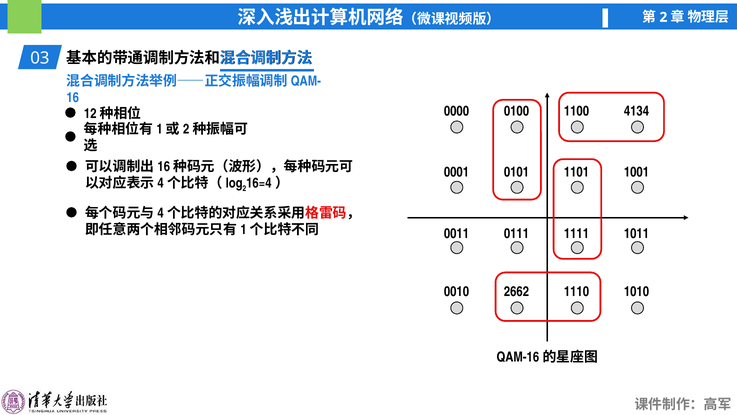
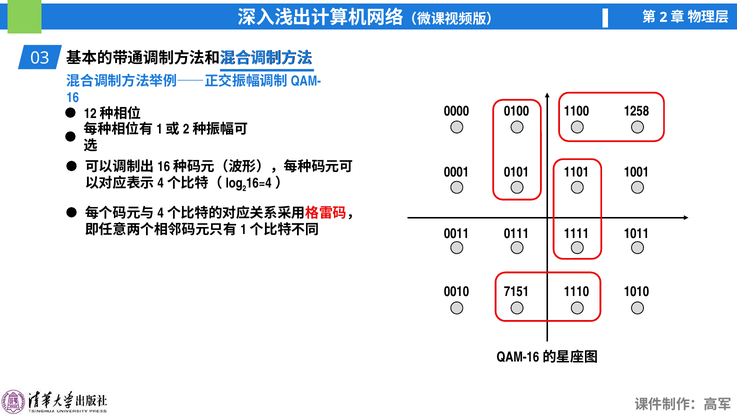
4134: 4134 -> 1258 (636, 111)
2662: 2662 -> 7151 (516, 291)
